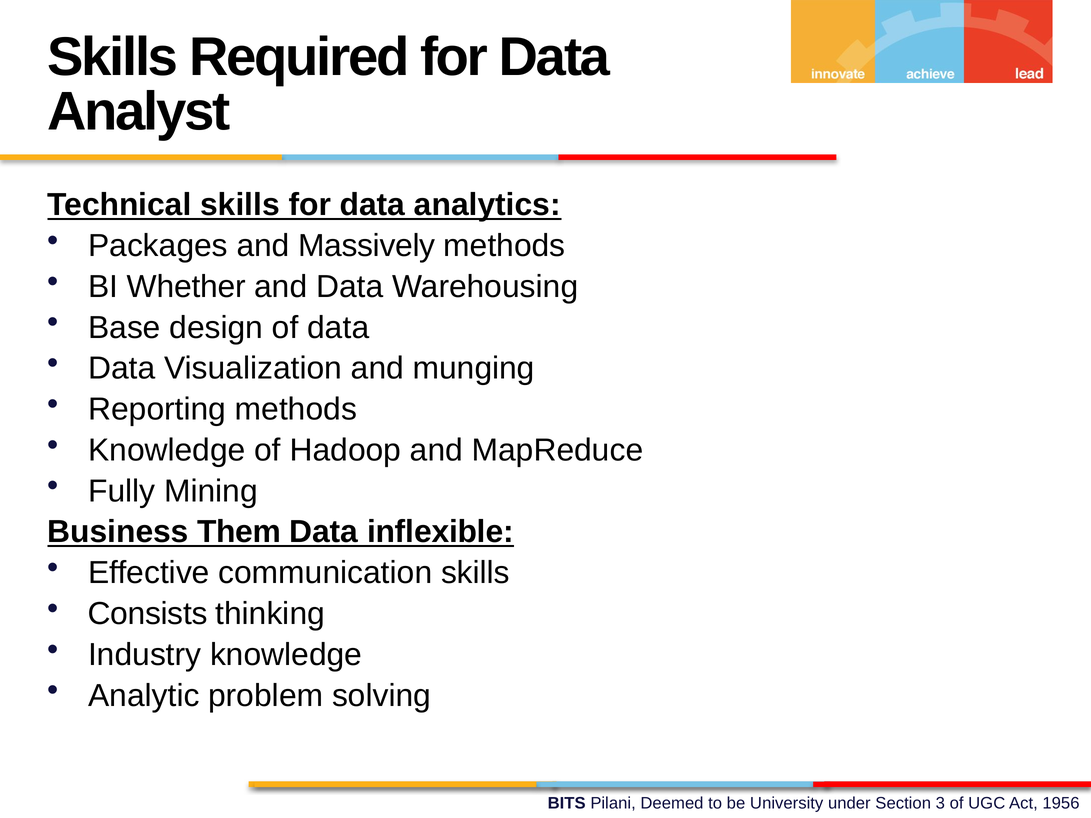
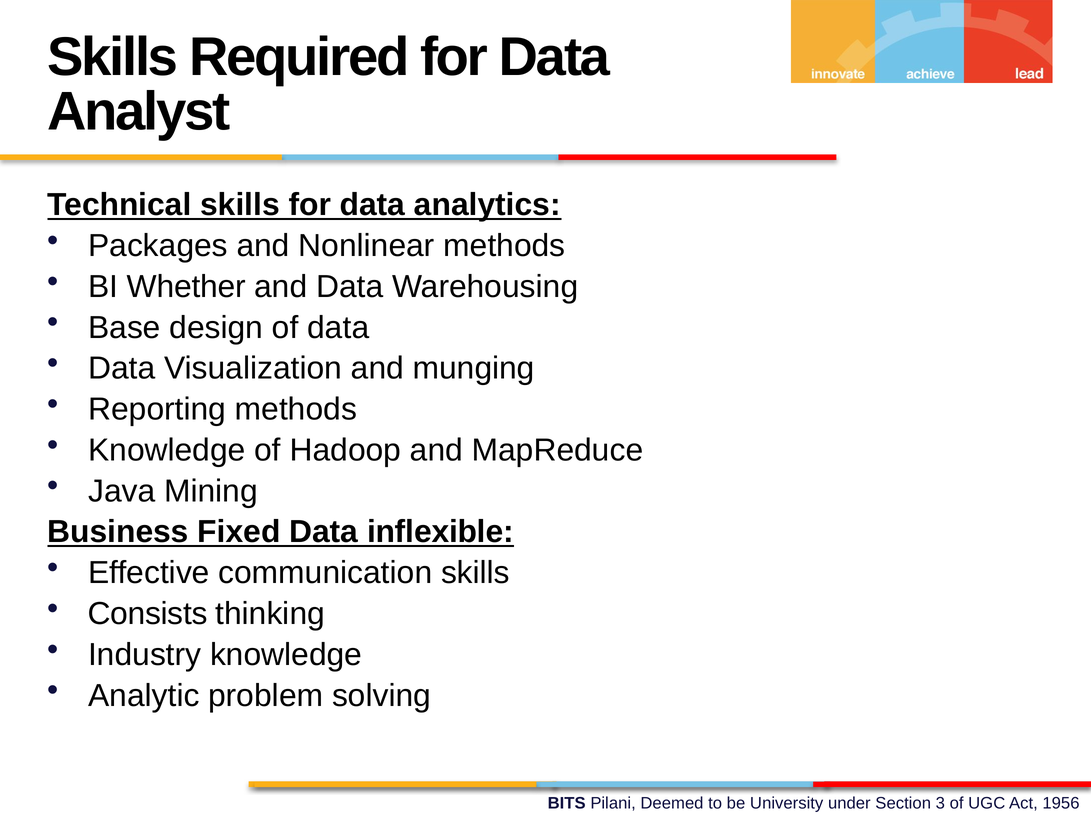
Massively: Massively -> Nonlinear (366, 246)
Fully: Fully -> Java (122, 491)
Them: Them -> Fixed (239, 532)
